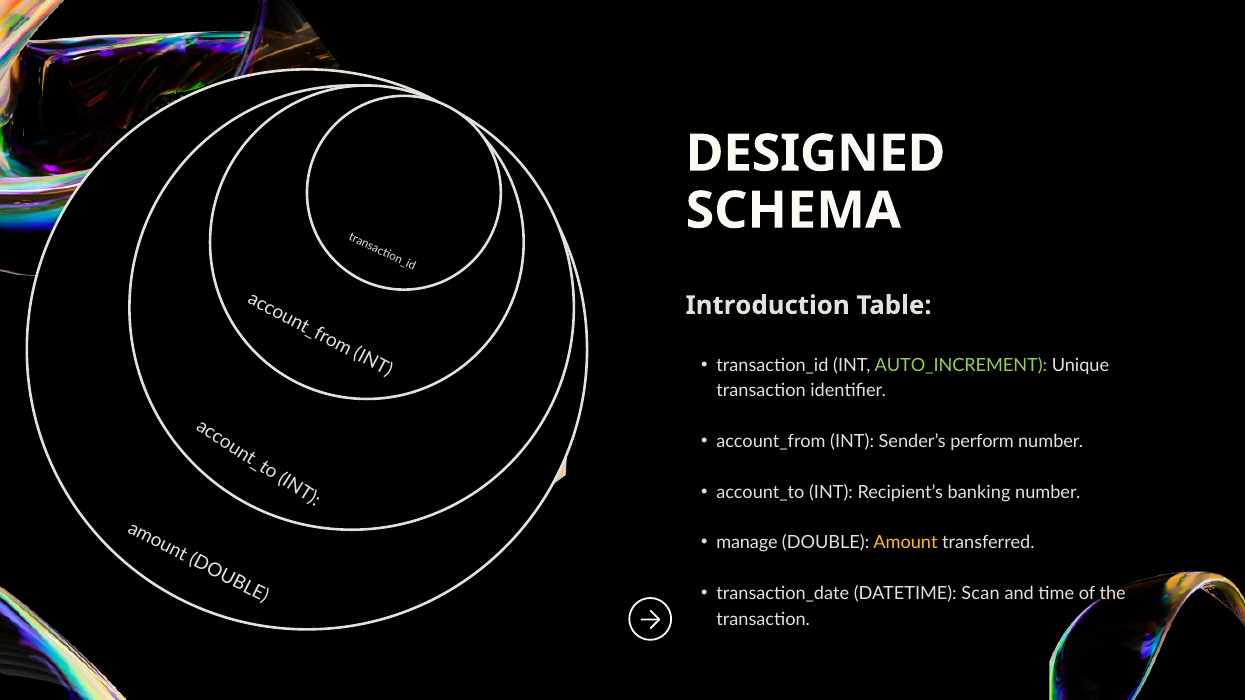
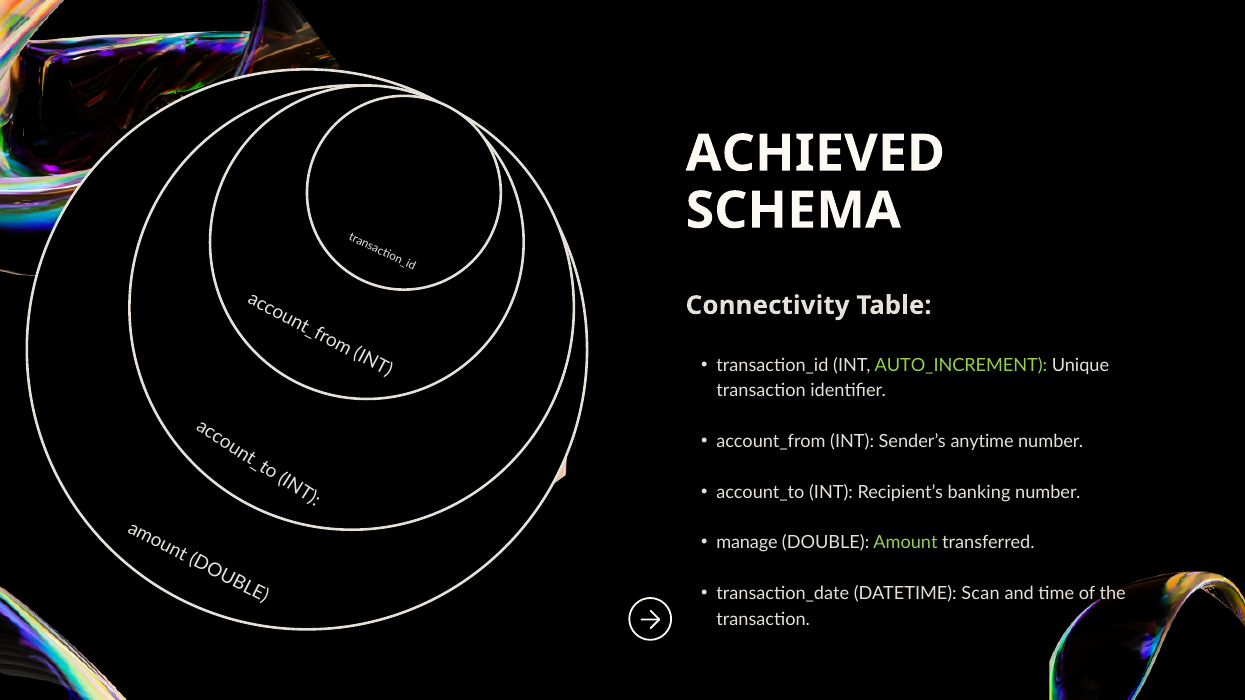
DESIGNED: DESIGNED -> ACHIEVED (815, 154)
Introduction: Introduction -> Connectivity (768, 306)
perform: perform -> anytime (982, 442)
Amount colour: yellow -> light green (905, 543)
